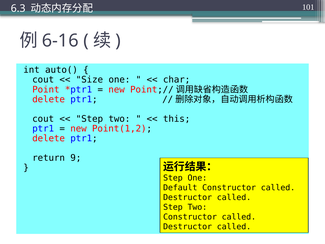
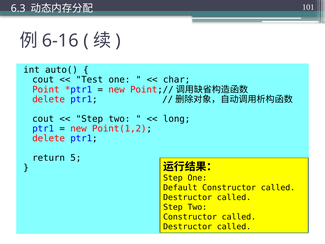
Size: Size -> Test (89, 80)
this: this -> long (177, 119)
9: 9 -> 5 (76, 158)
